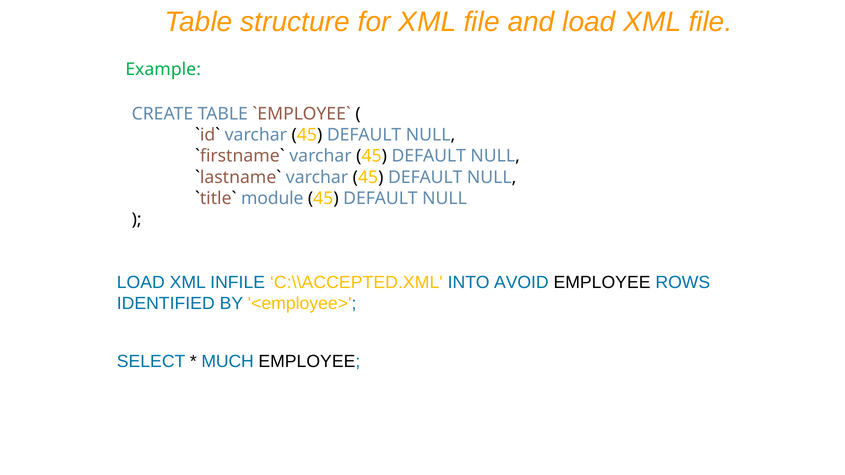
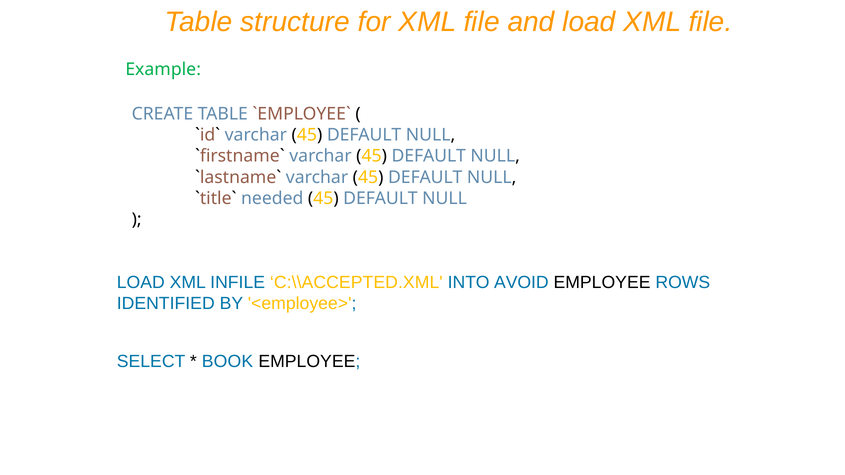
module: module -> needed (272, 198)
MUCH: MUCH -> BOOK (227, 362)
